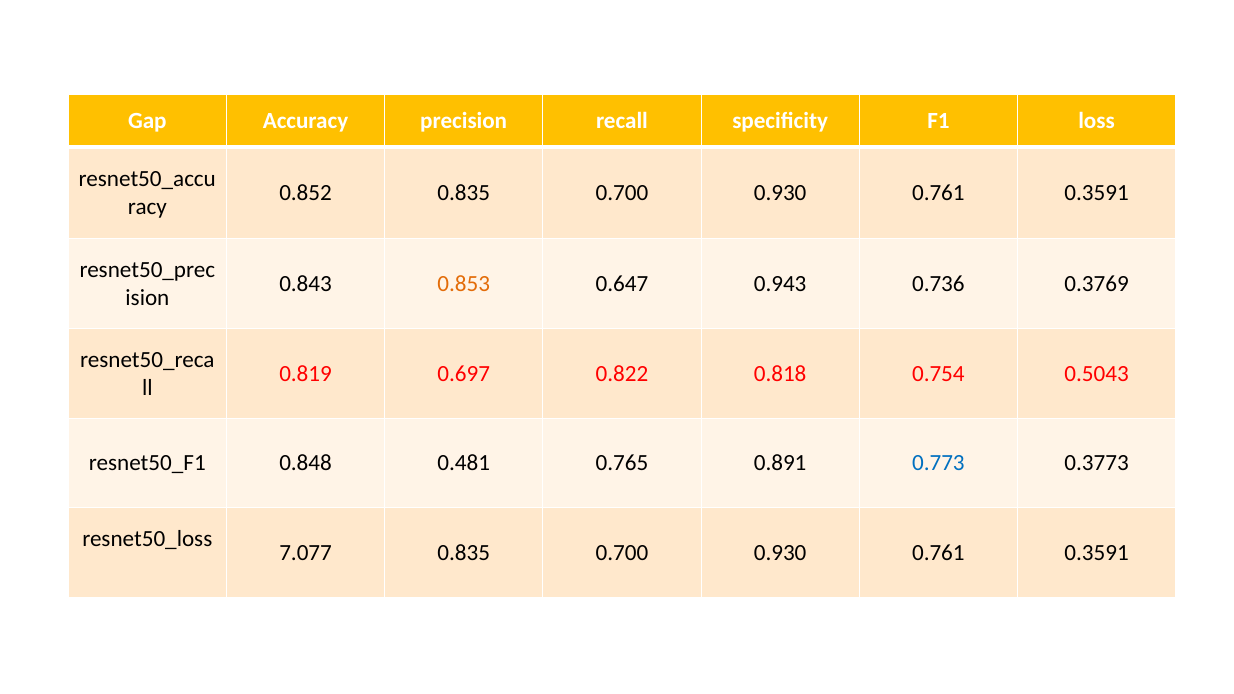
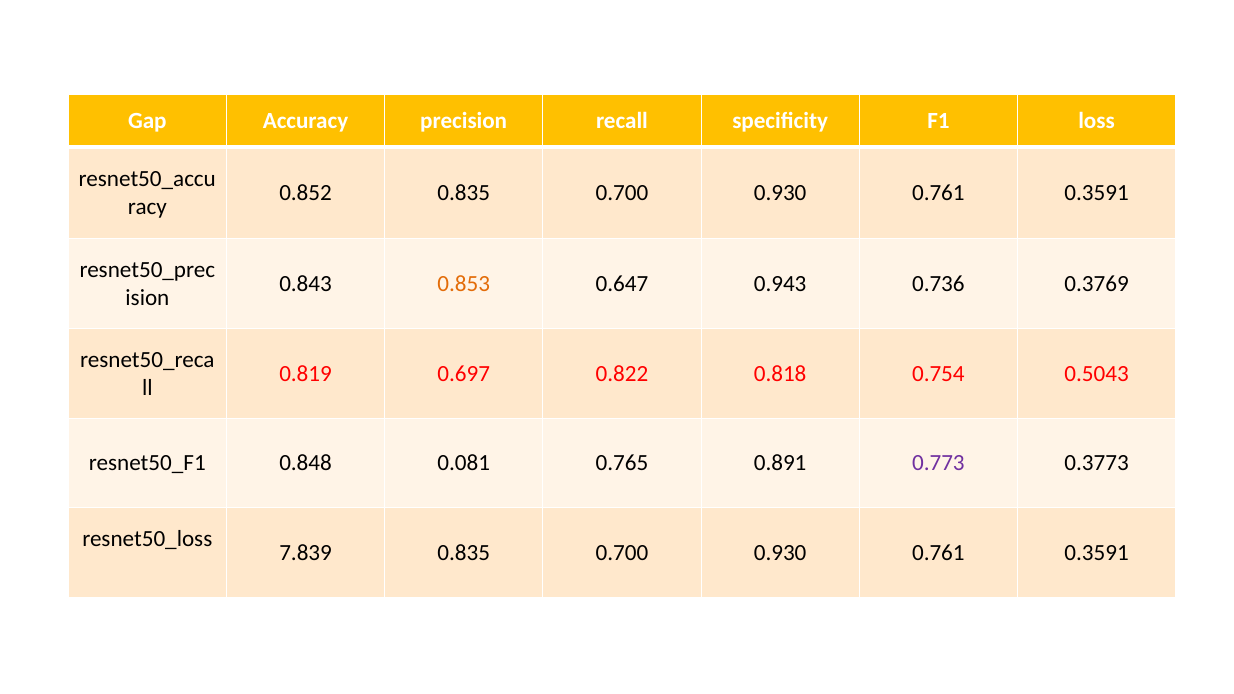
0.481: 0.481 -> 0.081 (464, 463)
0.773 colour: blue -> purple (938, 463)
7.077: 7.077 -> 7.839 (306, 553)
